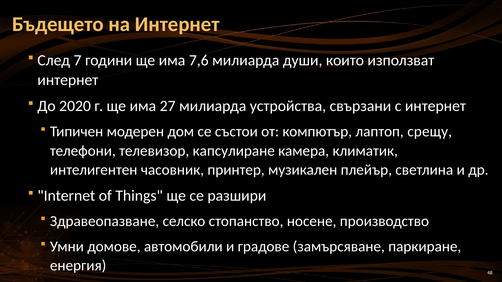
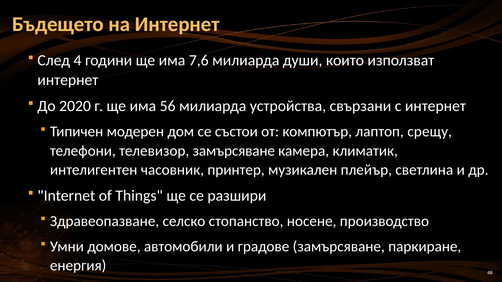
7: 7 -> 4 (78, 60)
27: 27 -> 56 (168, 106)
телевизор капсулиране: капсулиране -> замърсяване (234, 151)
